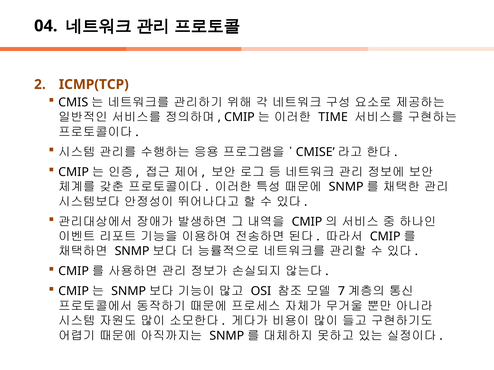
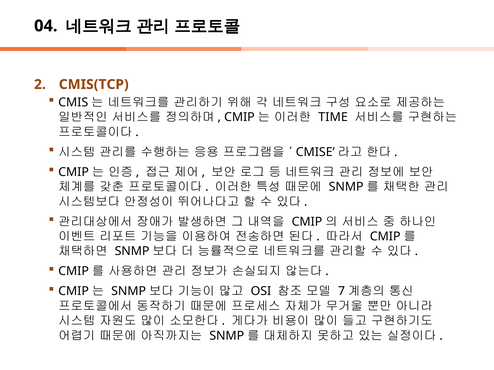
ICMP(TCP: ICMP(TCP -> CMIS(TCP (94, 85)
